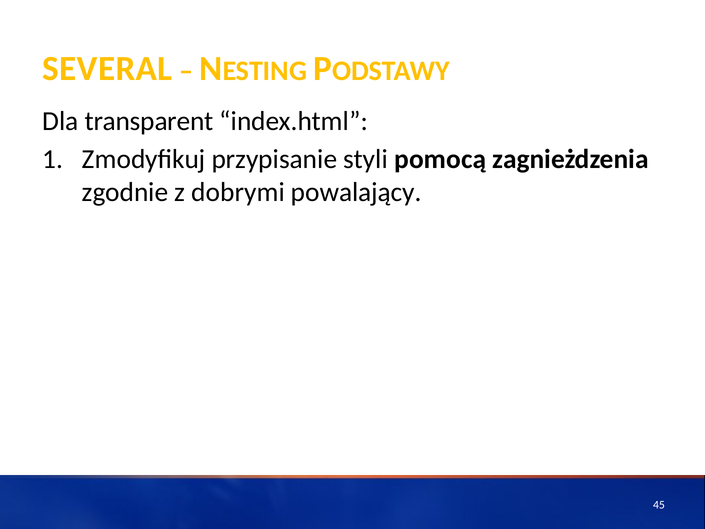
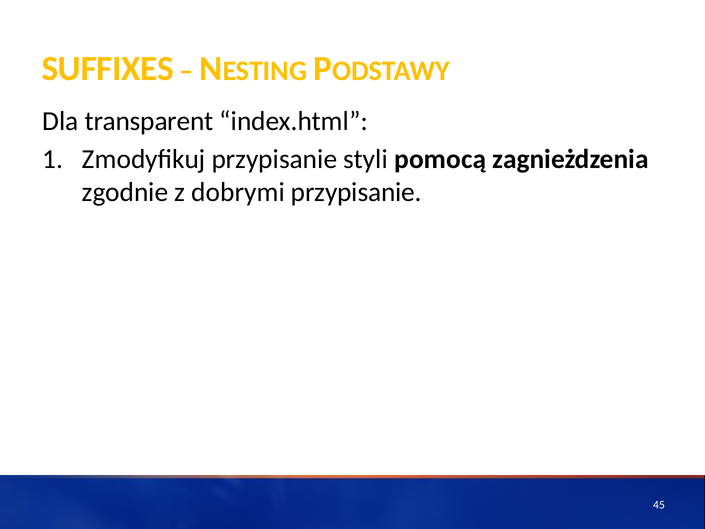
SEVERAL: SEVERAL -> SUFFIXES (108, 69)
dobrymi powalający: powalający -> przypisanie (356, 192)
